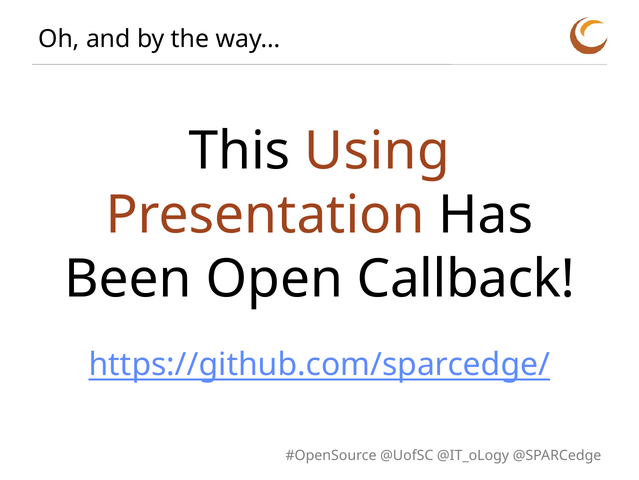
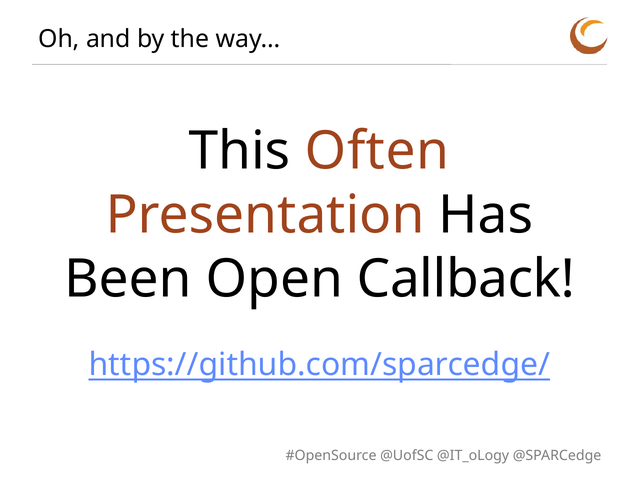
Using: Using -> Often (377, 151)
